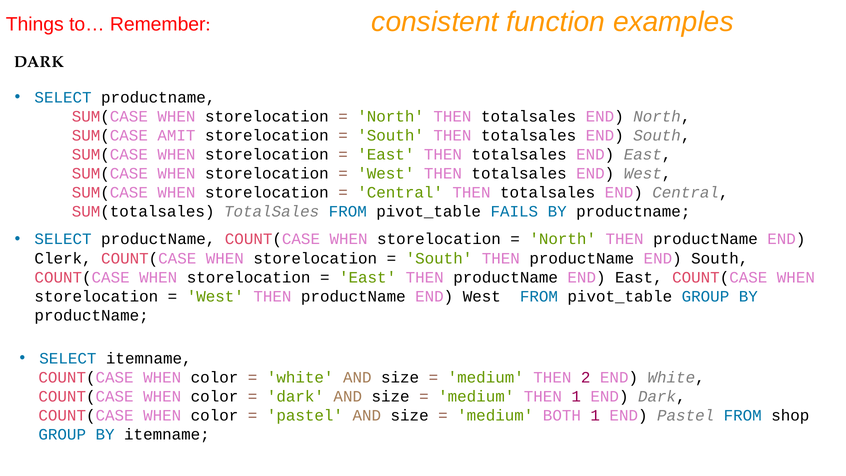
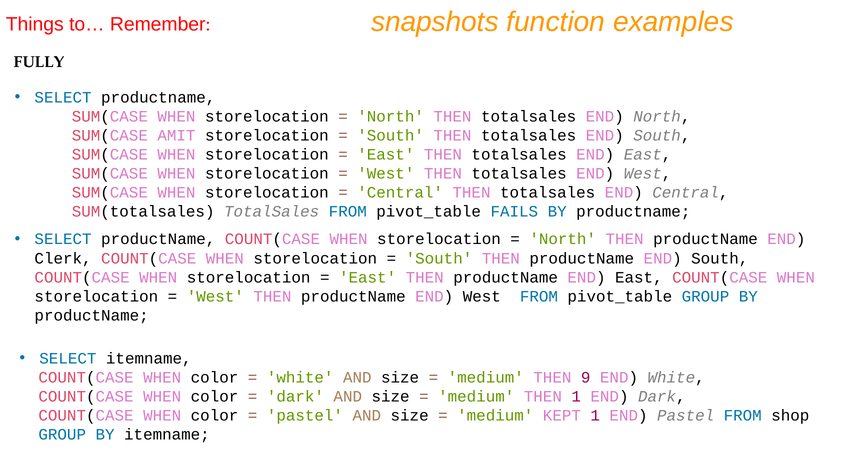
consistent: consistent -> snapshots (435, 22)
DARK: DARK -> FULLY (39, 62)
2: 2 -> 9 (586, 377)
BOTH: BOTH -> KEPT (562, 415)
